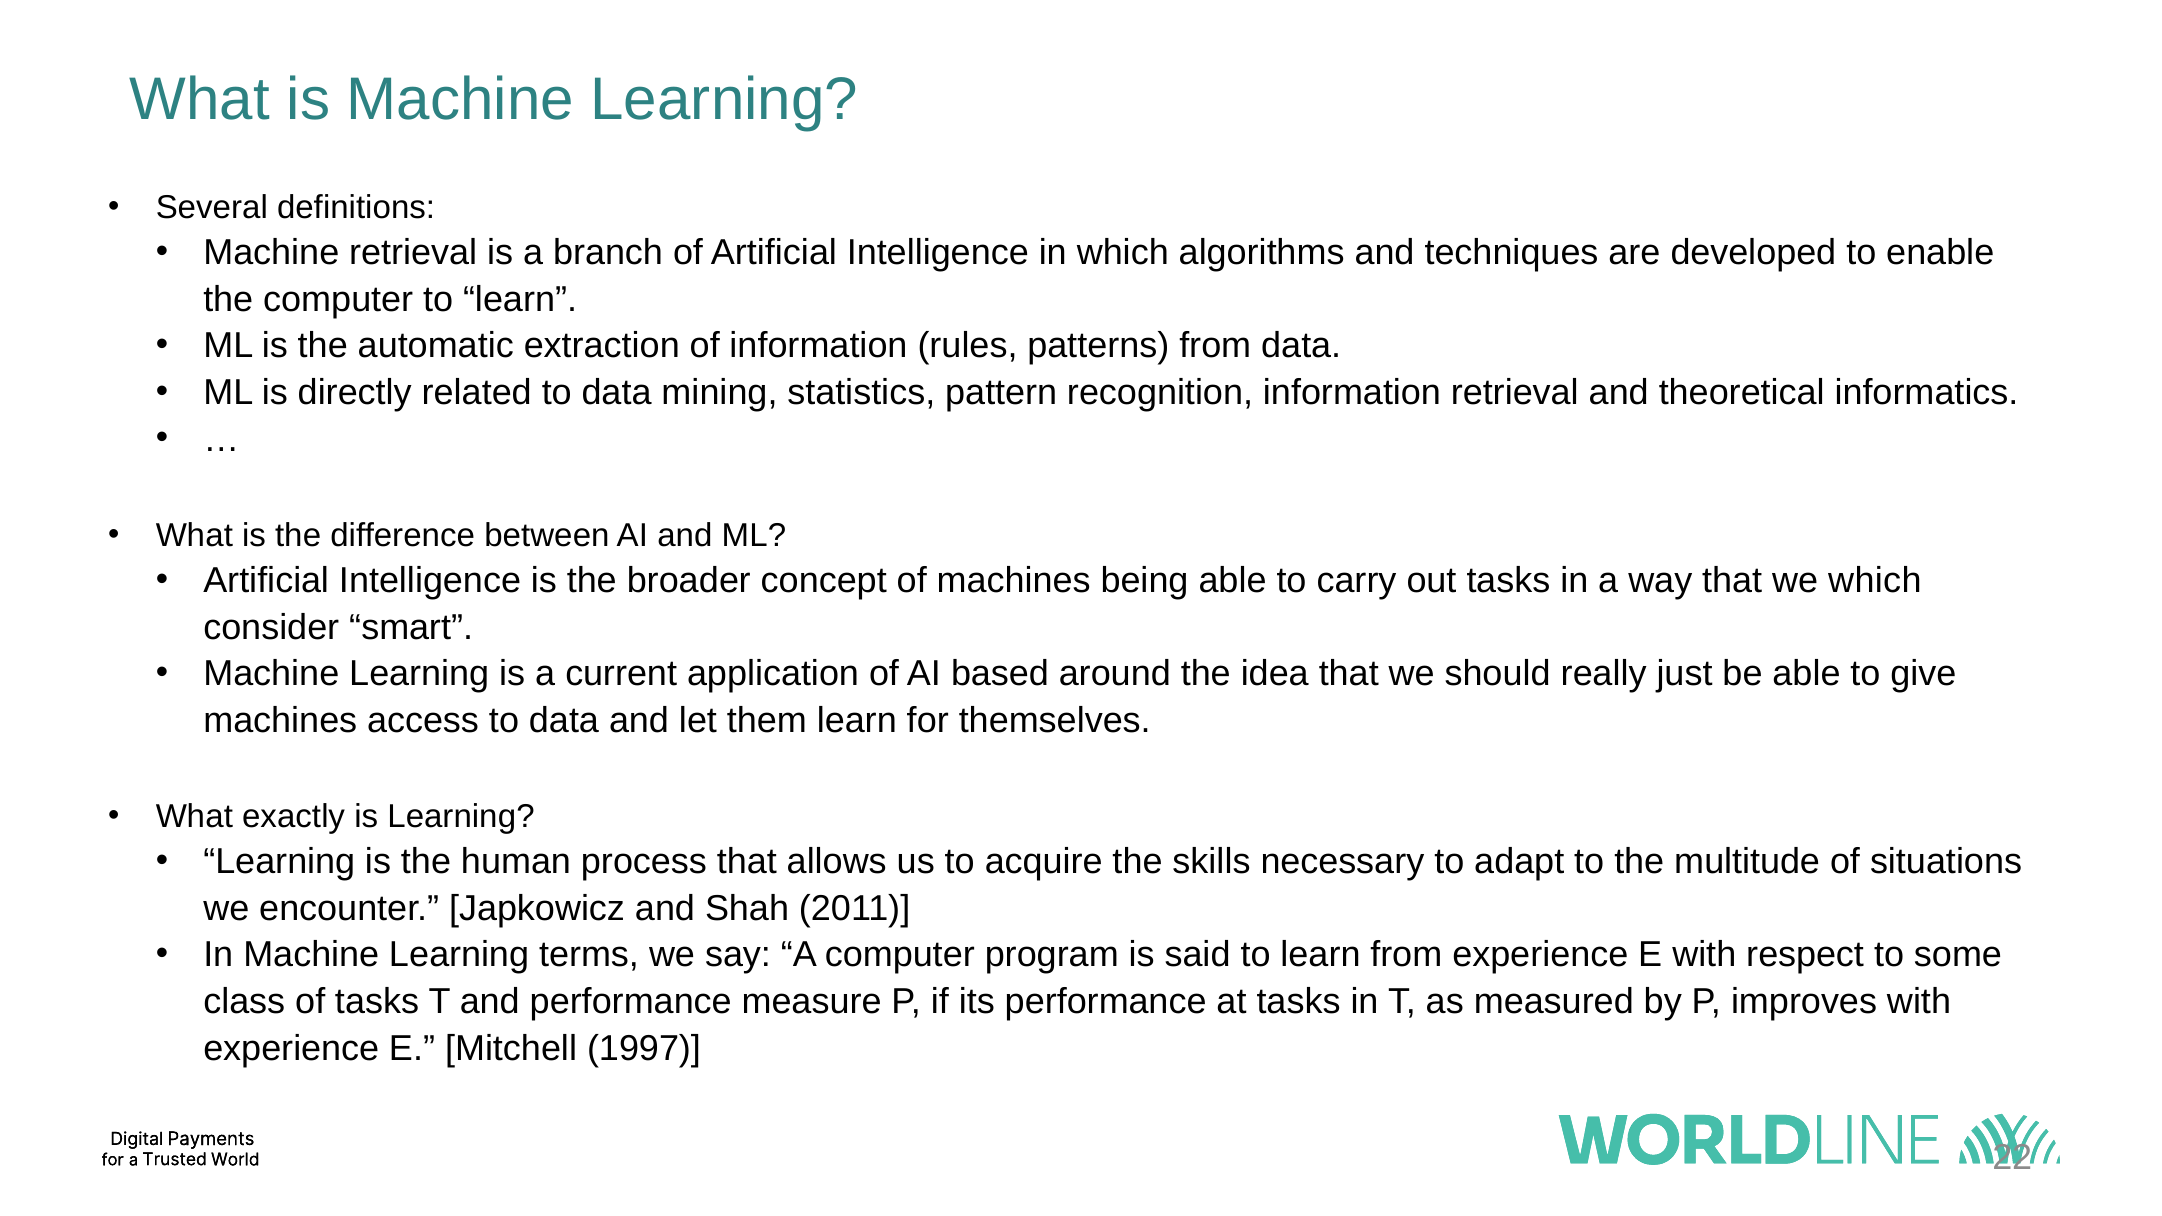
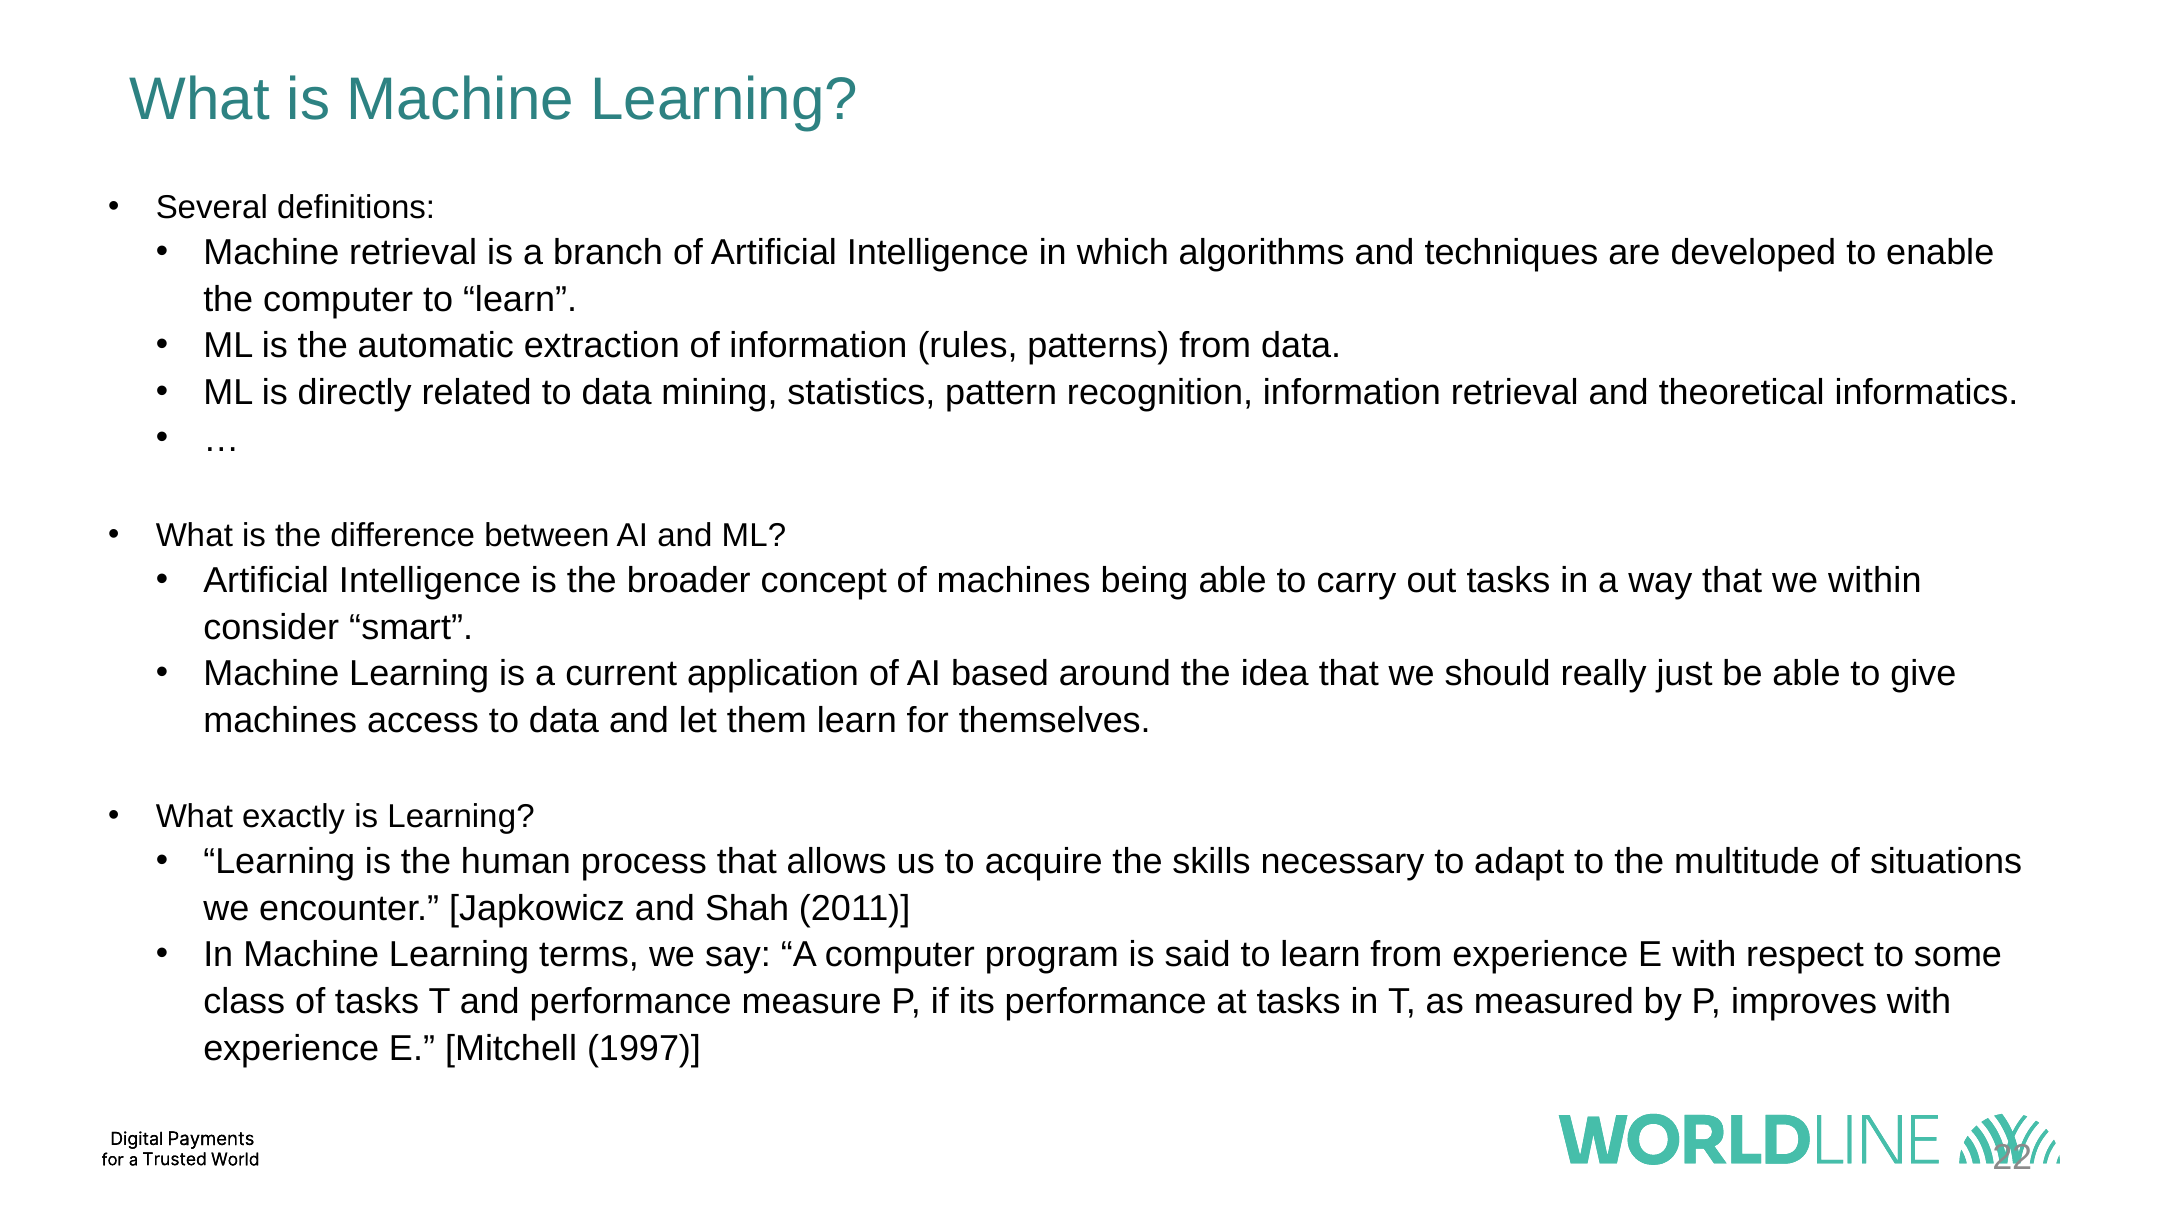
we which: which -> within (1875, 581)
